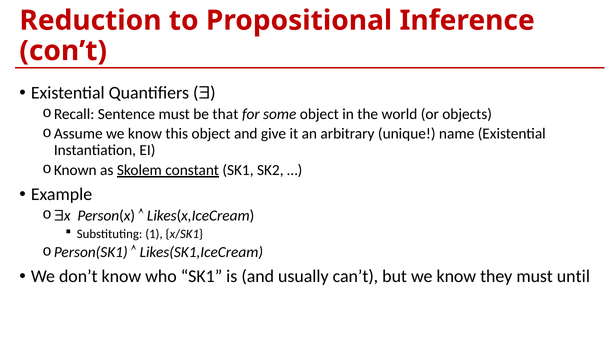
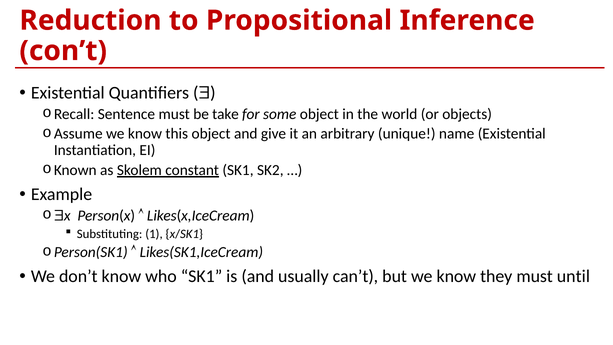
that: that -> take (226, 114)
